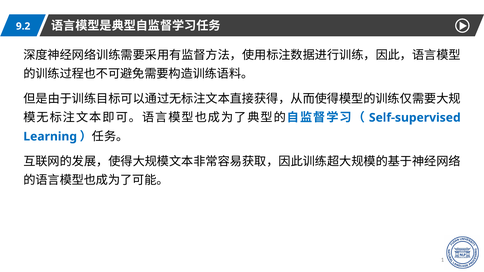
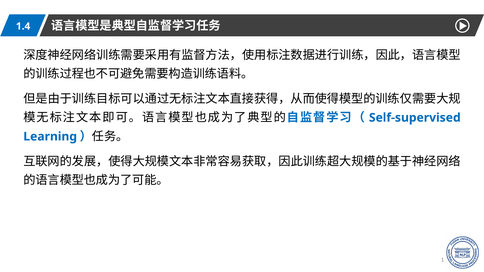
9.2: 9.2 -> 1.4 (23, 26)
